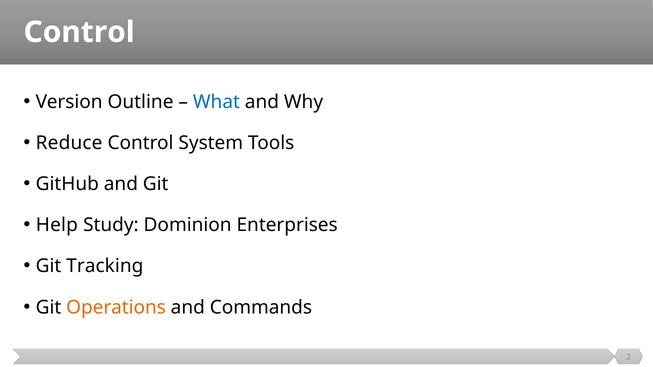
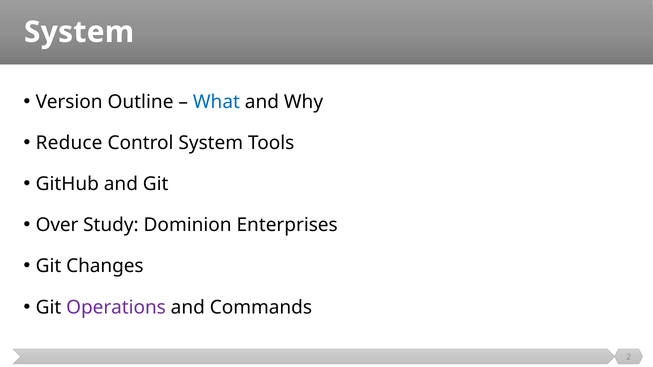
Control: Control -> System (79, 32)
Help: Help -> Over (57, 225)
Tracking: Tracking -> Changes (105, 266)
Operations colour: orange -> purple (116, 308)
